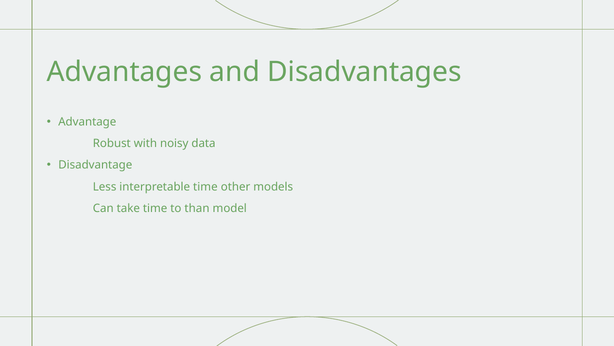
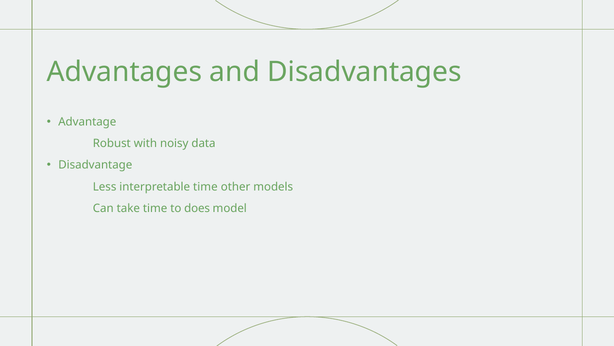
than: than -> does (197, 208)
